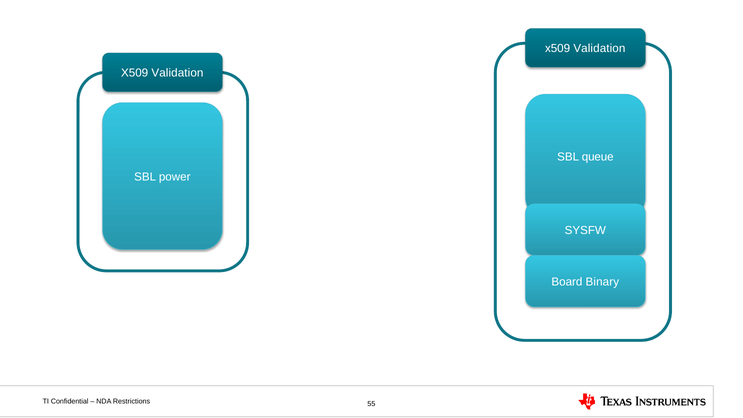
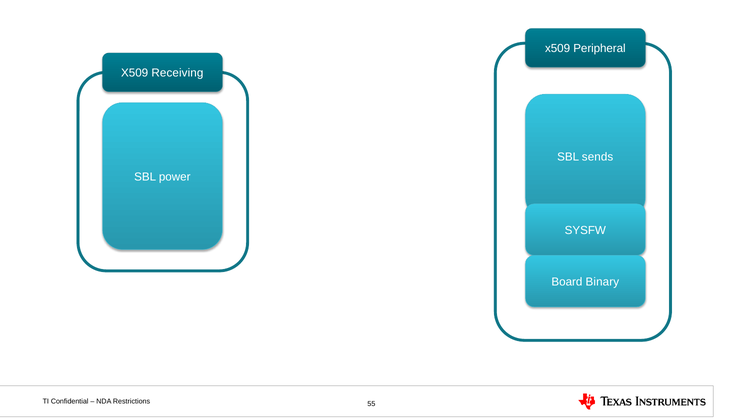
Validation: Validation -> Peripheral (599, 49)
Validation: Validation -> Receiving (177, 73)
queue: queue -> sends (598, 157)
